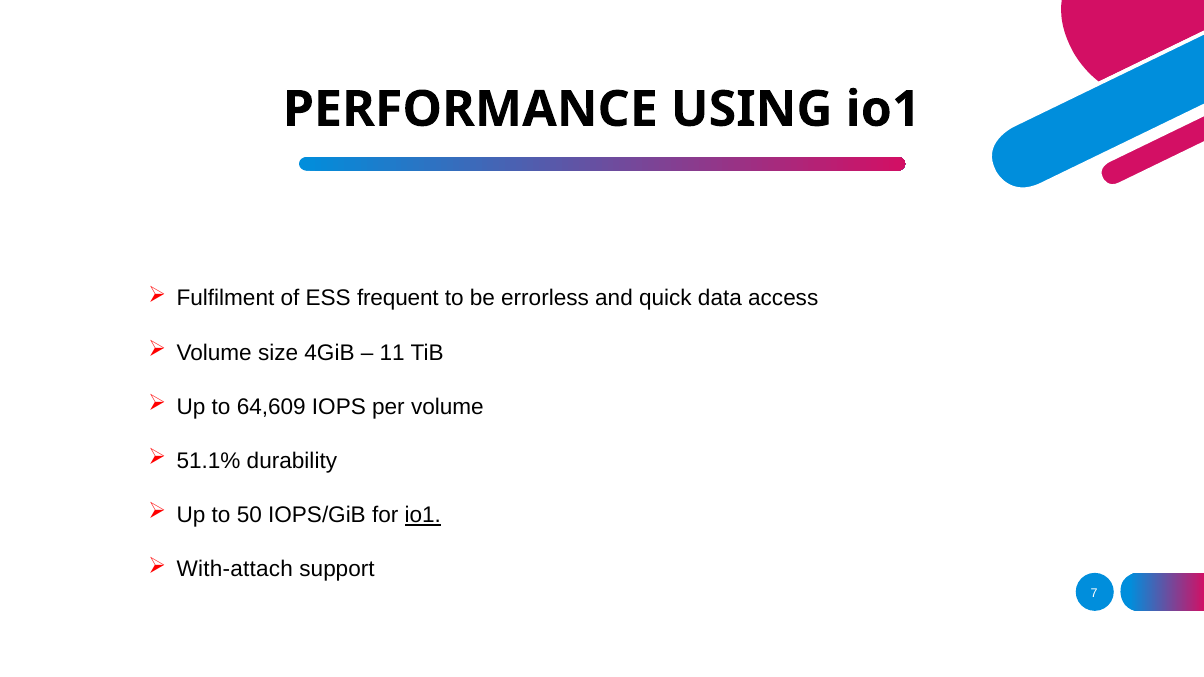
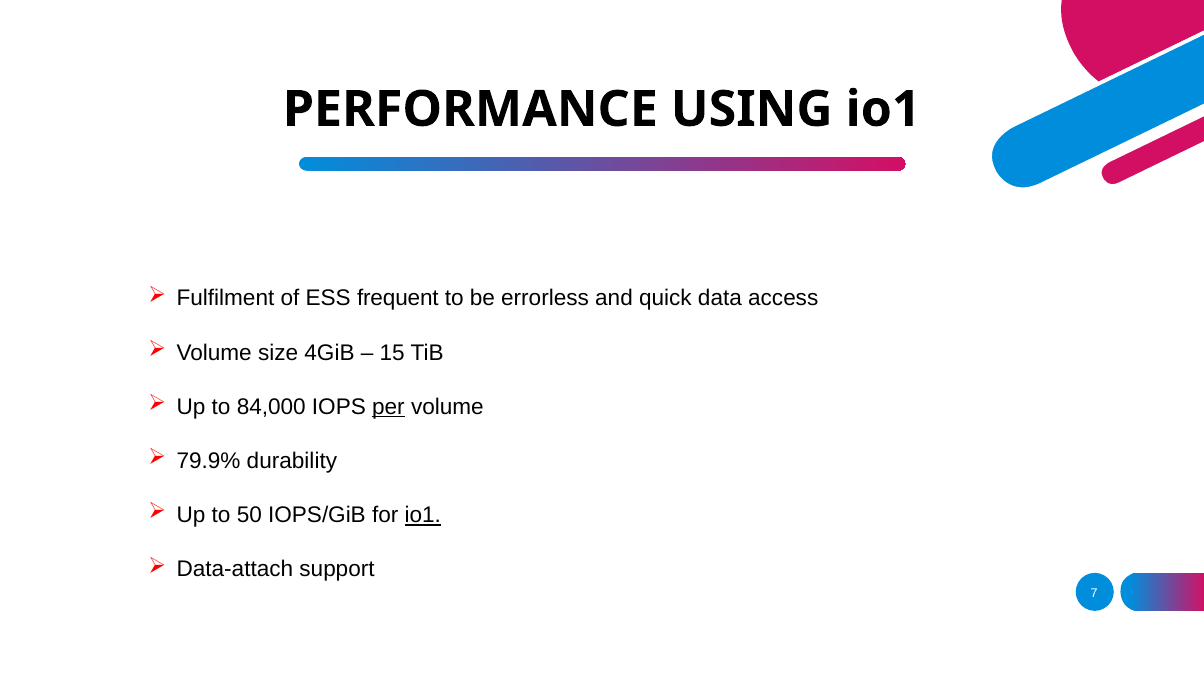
11: 11 -> 15 (392, 353)
64,609: 64,609 -> 84,000 (271, 407)
per underline: none -> present (388, 407)
51.1%: 51.1% -> 79.9% (209, 461)
With-attach: With-attach -> Data-attach (235, 570)
